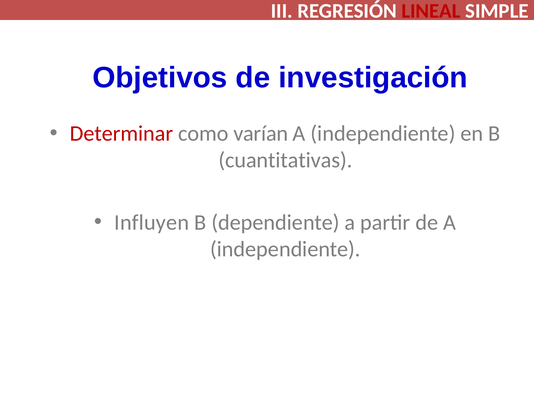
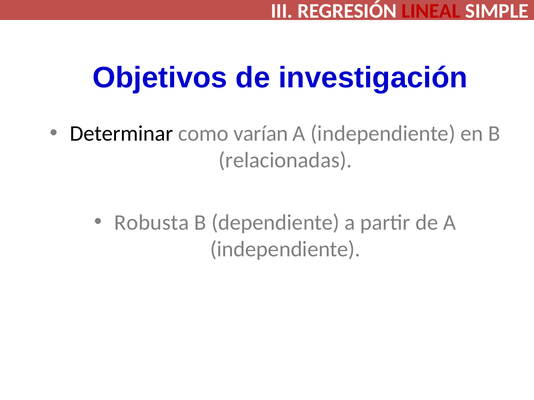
Determinar colour: red -> black (122, 134)
cuantitativas: cuantitativas -> relacionadas (285, 160)
Influyen: Influyen -> Robusta (152, 223)
